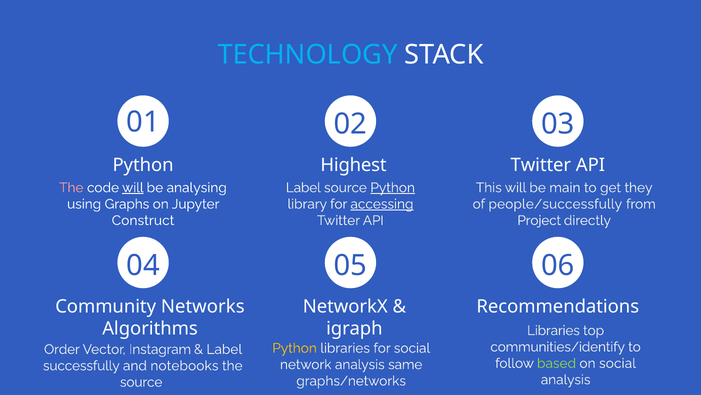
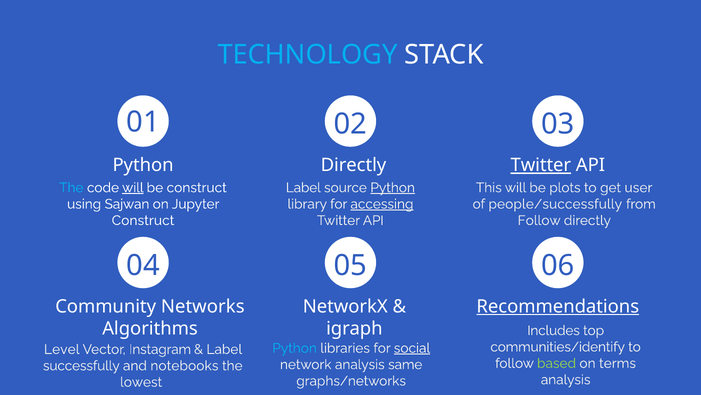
Highest: Highest -> Directly (353, 165)
Twitter underline: none -> present (541, 165)
The colour: pink -> light blue (71, 187)
be analysing: analysing -> construct (197, 187)
main: main -> plots (565, 187)
they: they -> user (638, 187)
Graphs: Graphs -> Sajwan (127, 204)
Project: Project -> Follow (539, 220)
Recommendations underline: none -> present (558, 306)
igraph Libraries: Libraries -> Includes (553, 330)
Python colour: yellow -> light blue (295, 348)
social underline: none -> present (412, 348)
Order: Order -> Level (62, 349)
on social: social -> terms (617, 363)
source: source -> lowest (141, 382)
